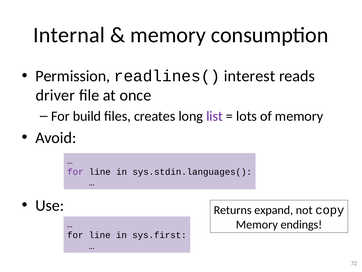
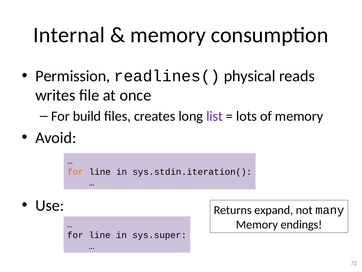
interest: interest -> physical (250, 76)
driver: driver -> writes (55, 95)
for colour: purple -> orange (75, 172)
sys.stdin.languages(: sys.stdin.languages( -> sys.stdin.iteration( (192, 172)
copy: copy -> many (330, 210)
sys.first: sys.first -> sys.super (159, 235)
